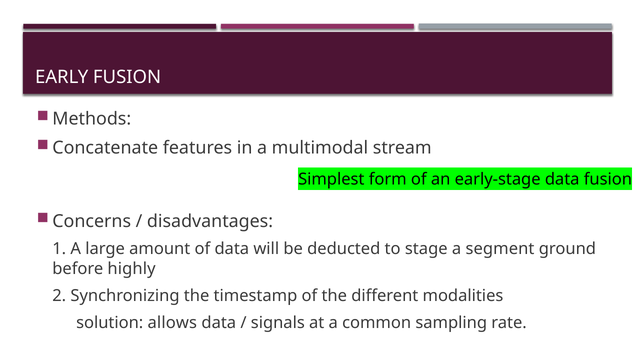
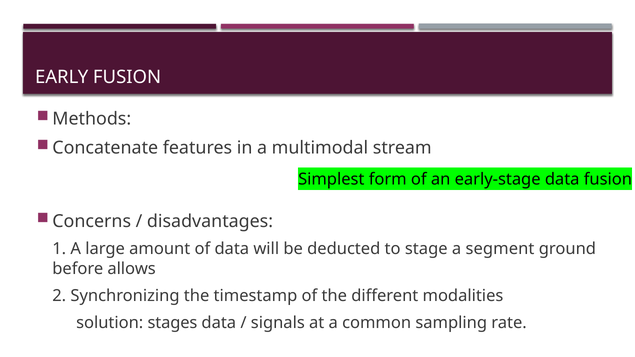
highly: highly -> allows (132, 269)
allows: allows -> stages (172, 323)
